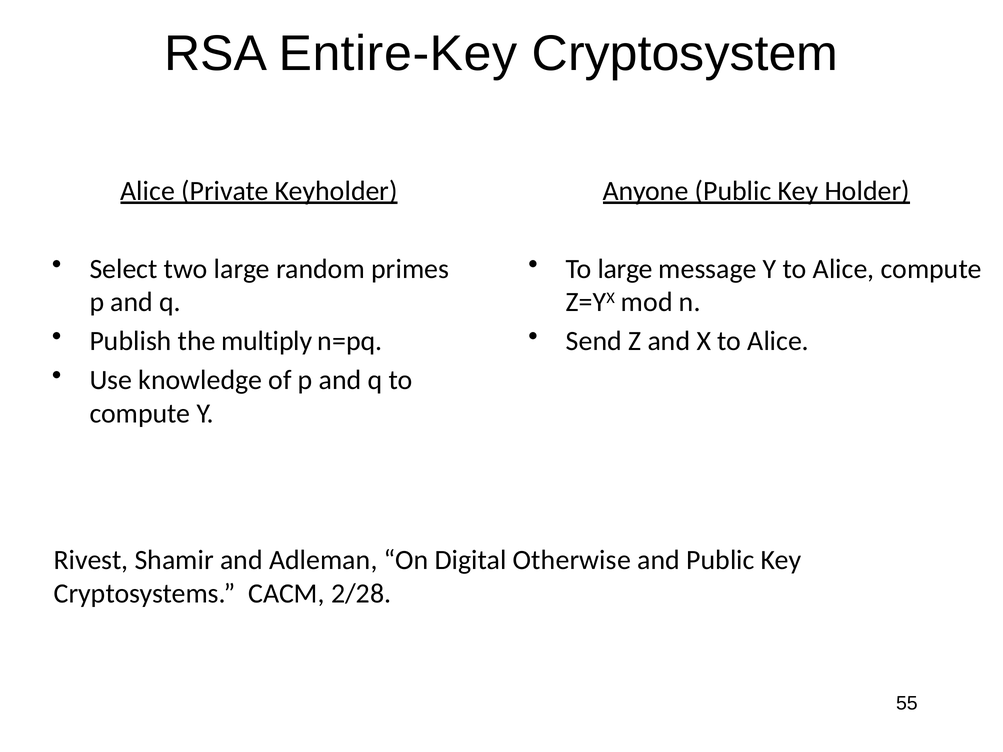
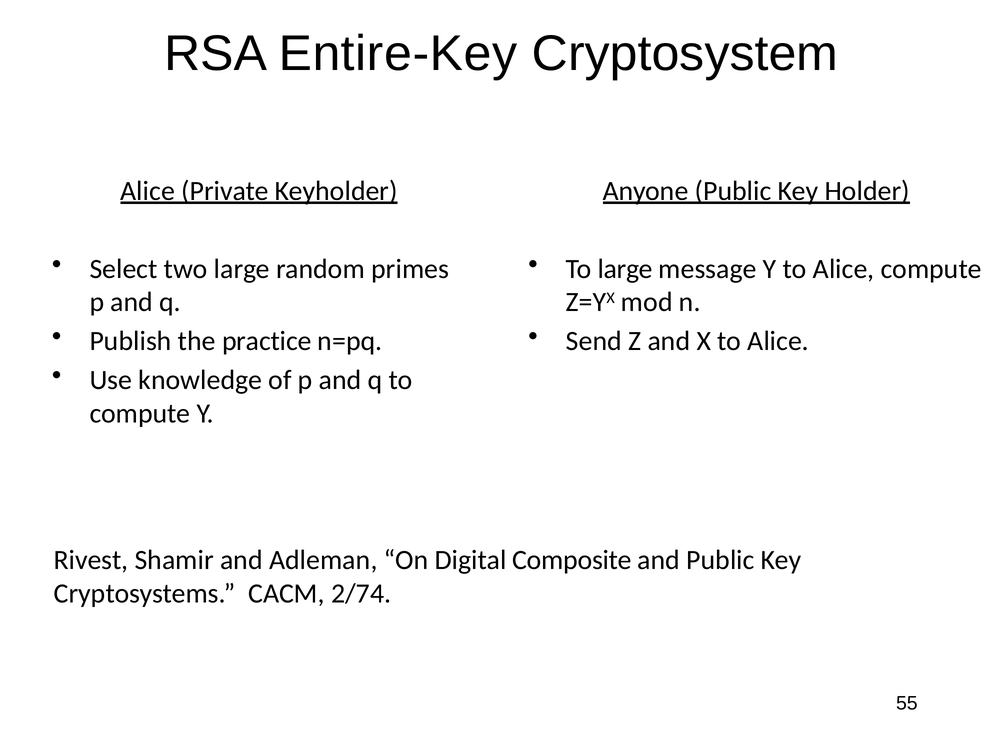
multiply: multiply -> practice (267, 341)
Otherwise: Otherwise -> Composite (572, 560)
2/28: 2/28 -> 2/74 (361, 594)
